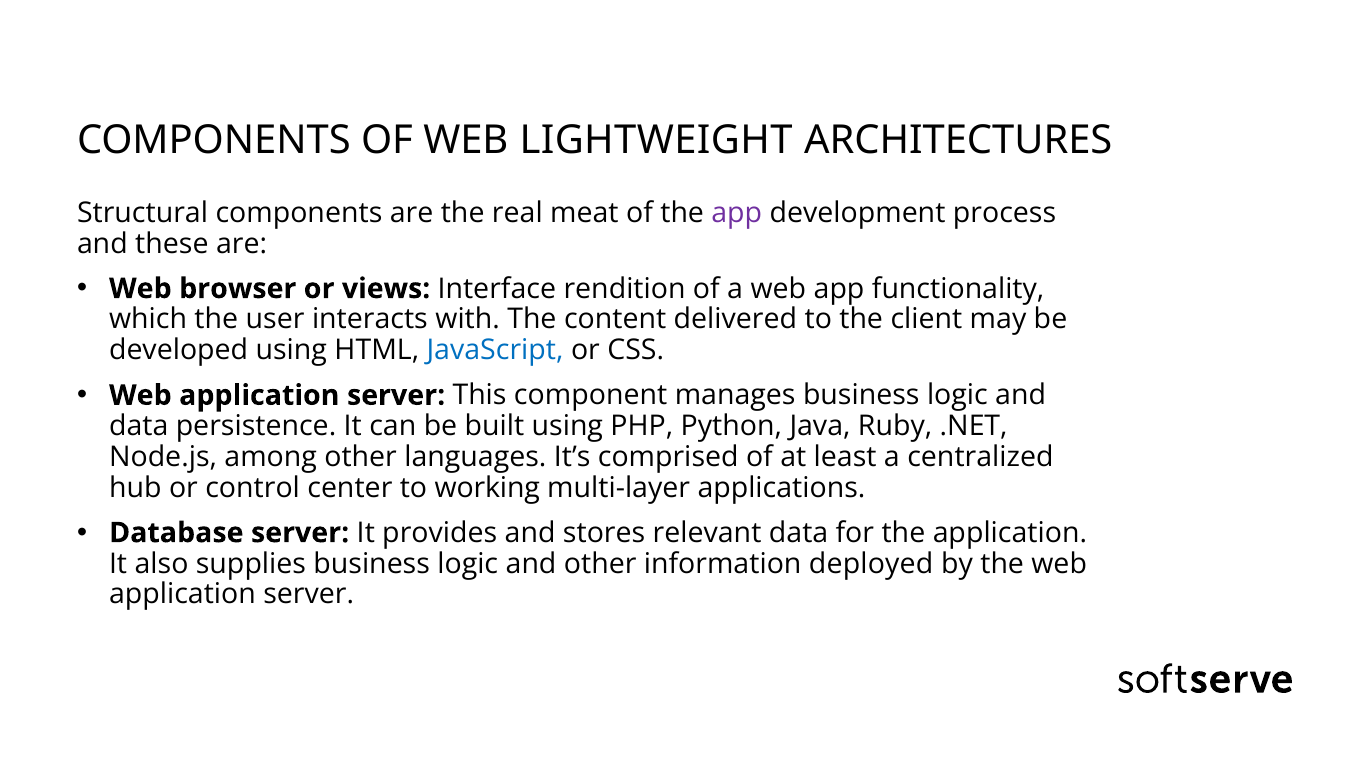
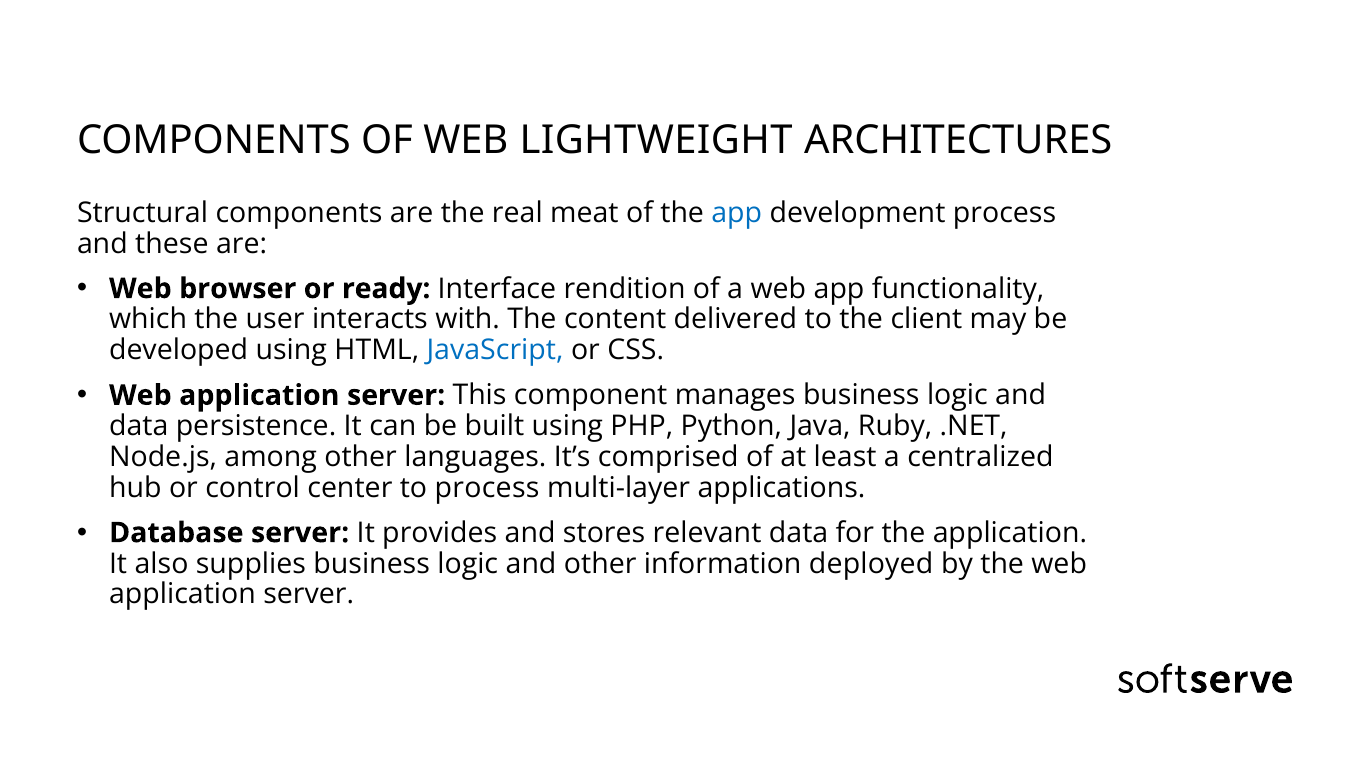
app colour: purple -> blue (737, 213)
views: views -> ready (386, 289)
to working: working -> process (487, 488)
